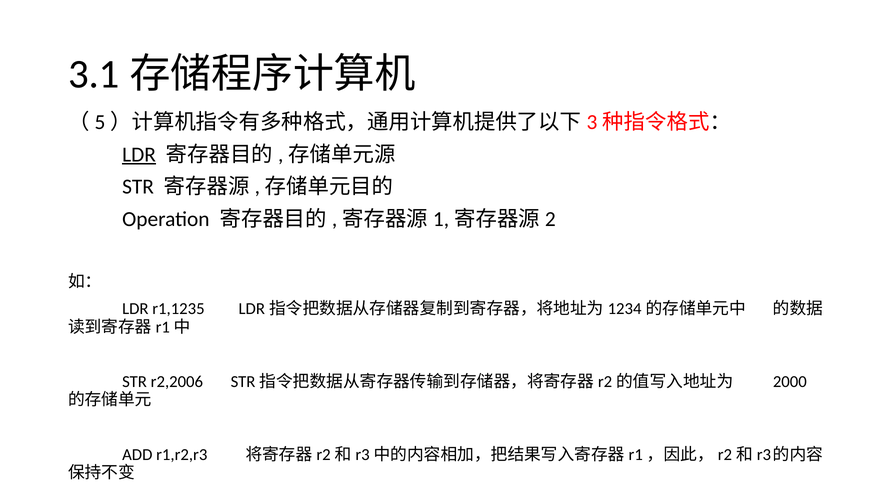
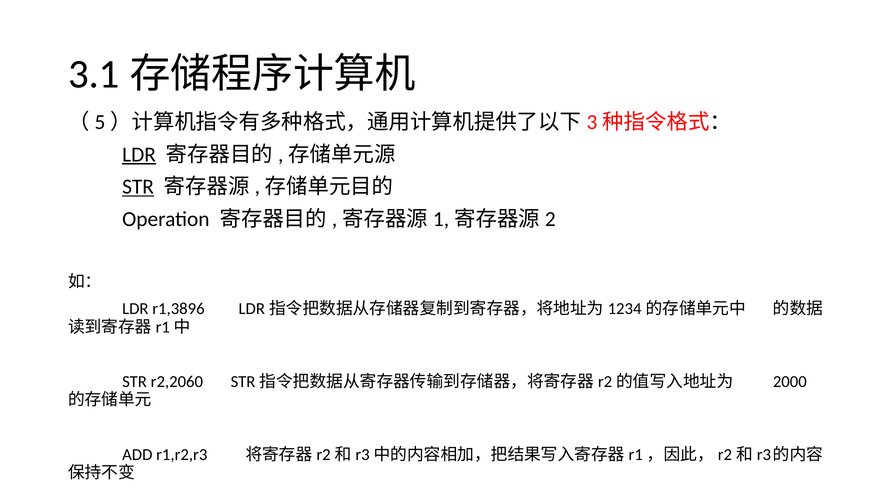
STR underline: none -> present (138, 187)
r1,1235: r1,1235 -> r1,3896 (178, 309)
r2,2006: r2,2006 -> r2,2060 (177, 382)
